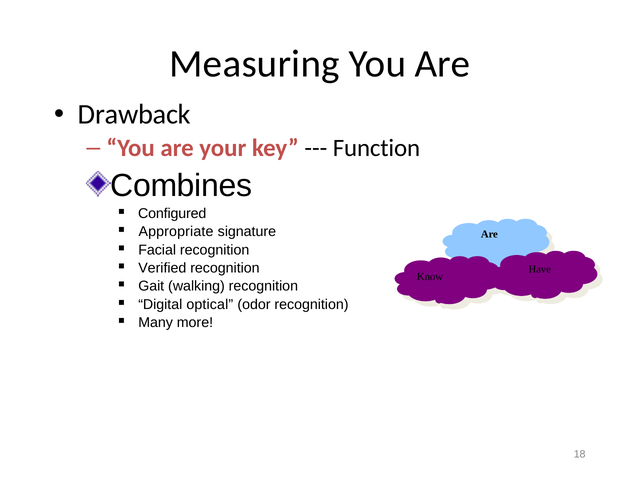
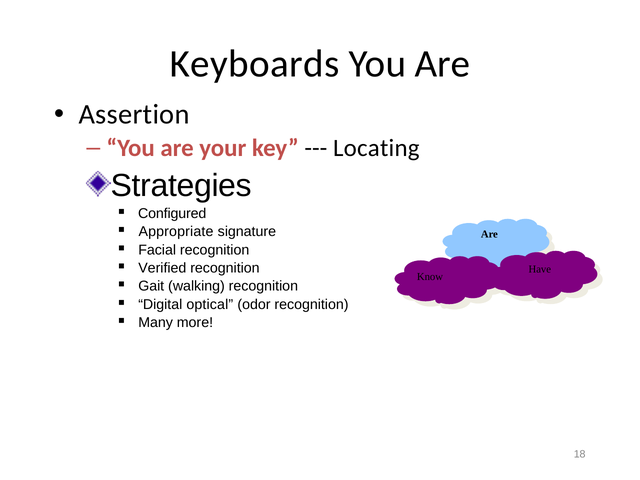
Measuring: Measuring -> Keyboards (254, 64)
Drawback: Drawback -> Assertion (134, 114)
Function: Function -> Locating (376, 148)
Combines: Combines -> Strategies (181, 186)
